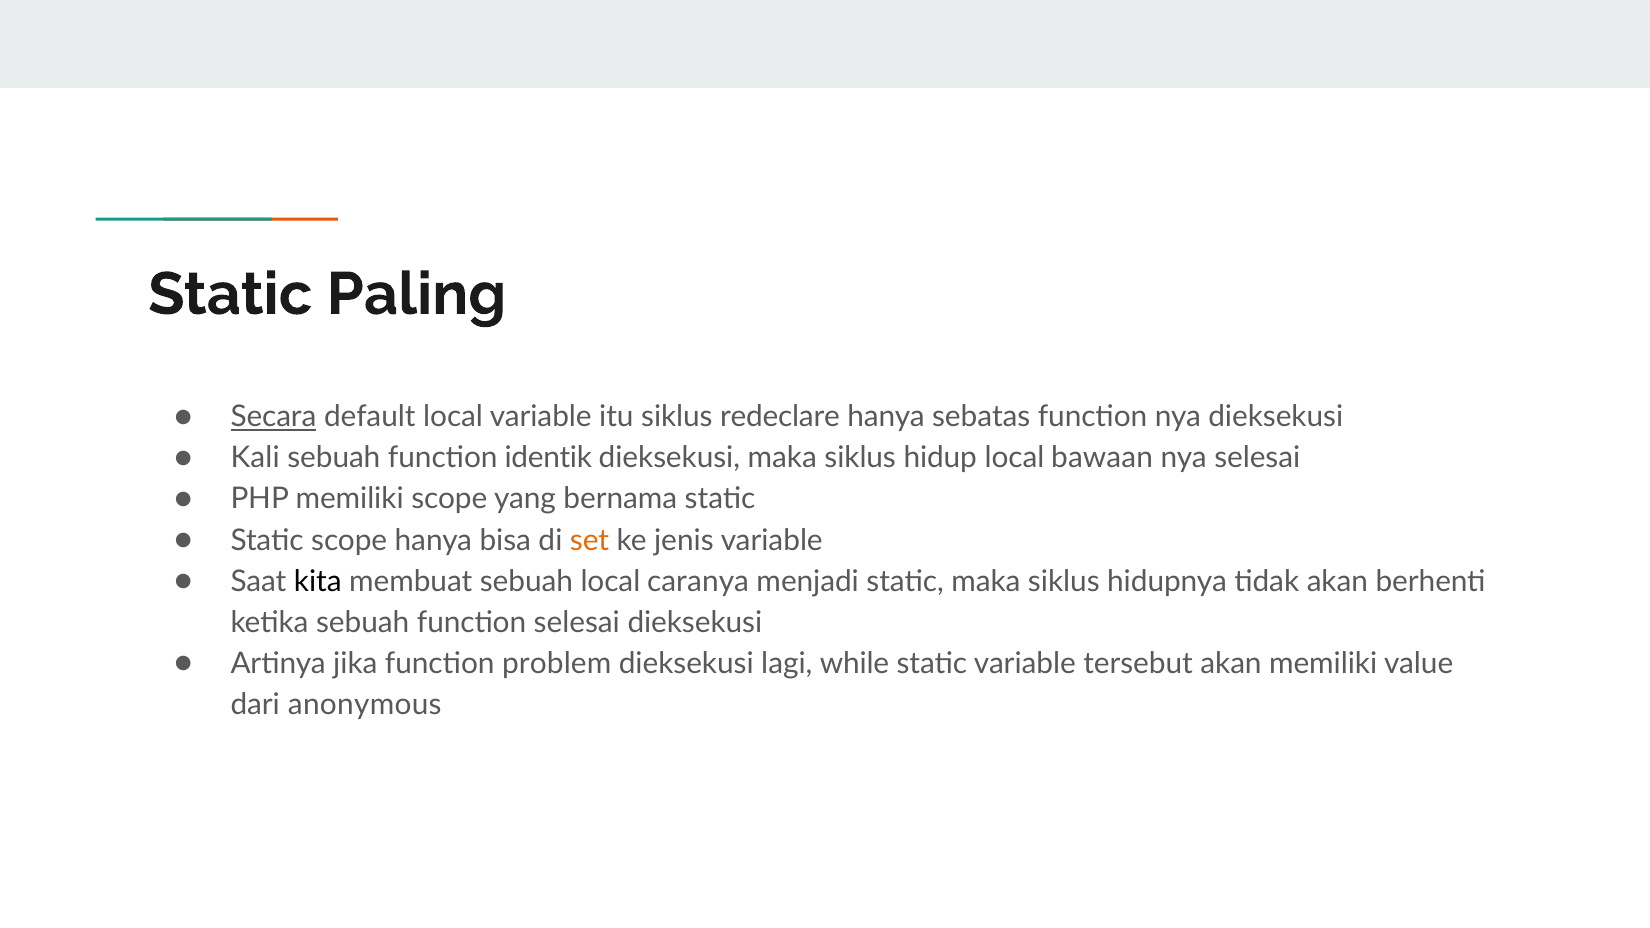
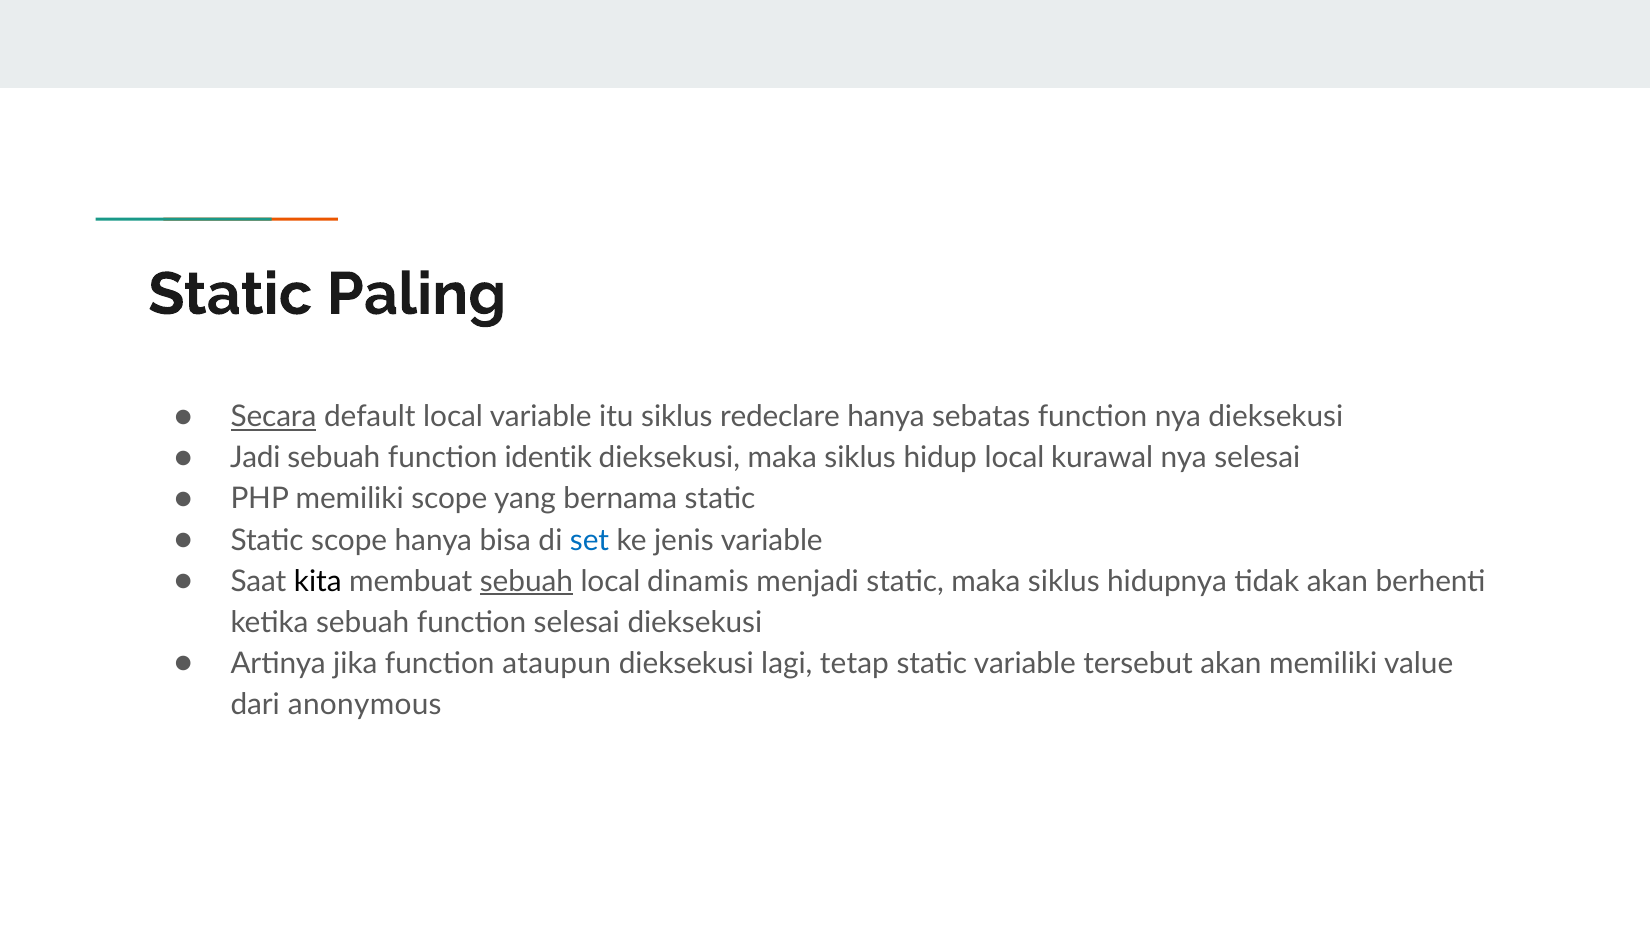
Kali: Kali -> Jadi (255, 458)
bawaan: bawaan -> kurawal (1102, 458)
set colour: orange -> blue (590, 540)
sebuah underline: none -> present (526, 581)
caranya: caranya -> dinamis (698, 581)
problem: problem -> ataupun (557, 664)
while: while -> tetap (854, 664)
